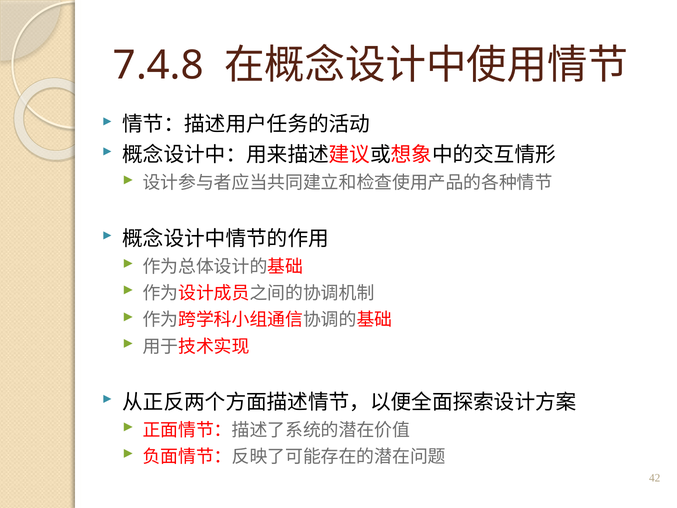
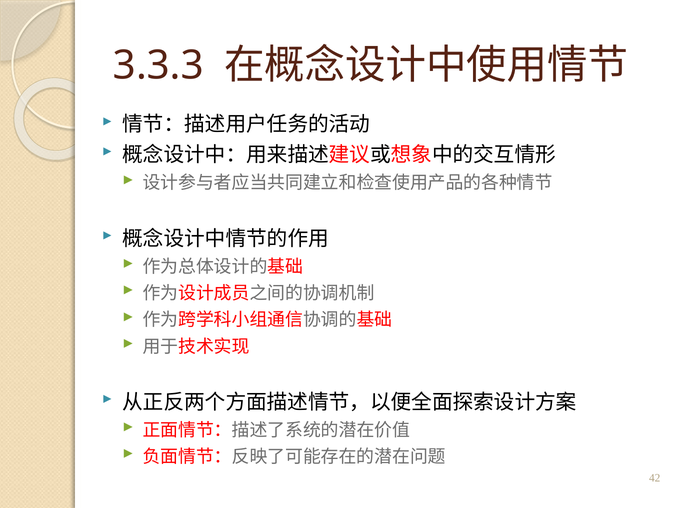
7.4.8: 7.4.8 -> 3.3.3 (158, 65)
